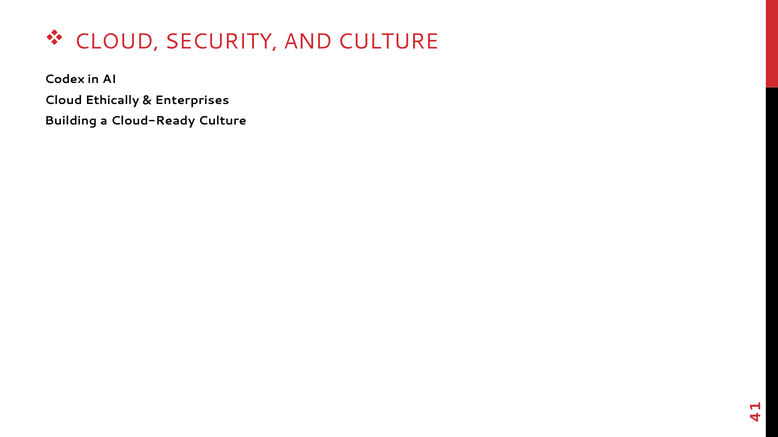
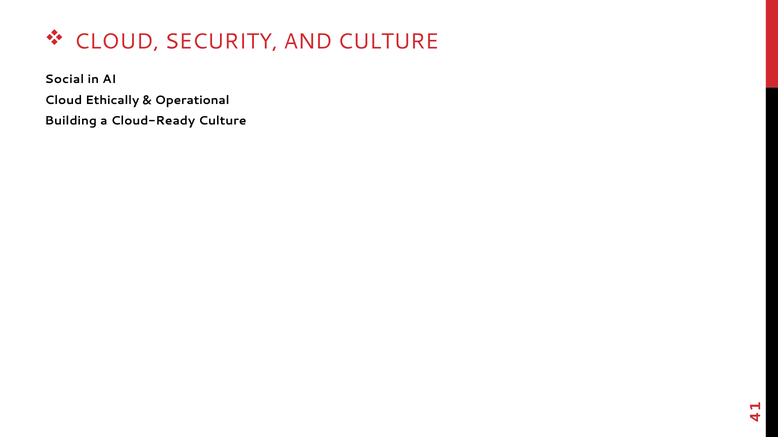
Codex: Codex -> Social (64, 80)
Enterprises: Enterprises -> Operational (192, 100)
